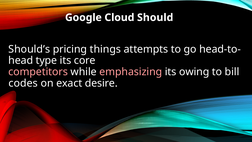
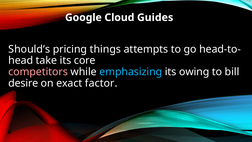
Should: Should -> Guides (155, 17)
type: type -> take (46, 60)
emphasizing colour: pink -> light blue (131, 72)
codes: codes -> desire (23, 83)
desire: desire -> factor (101, 83)
